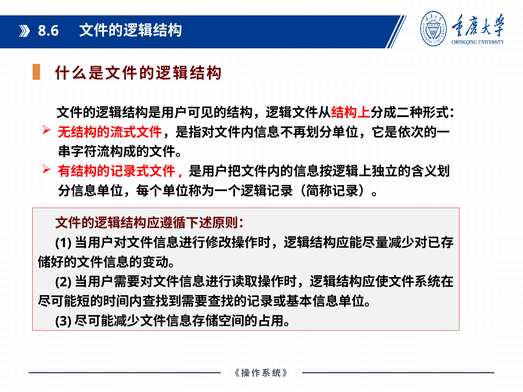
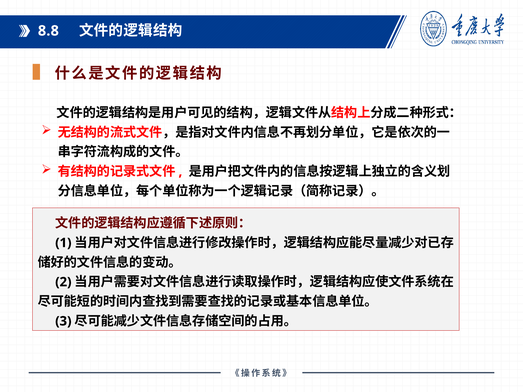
8.6: 8.6 -> 8.8 (48, 31)
